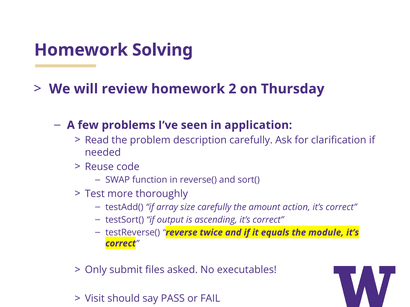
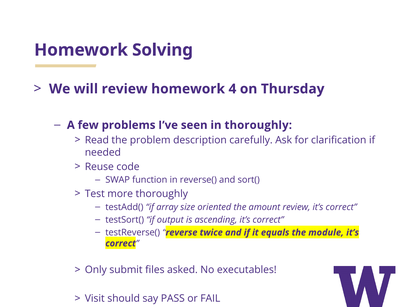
2: 2 -> 4 (232, 89)
in application: application -> thoroughly (258, 125)
size carefully: carefully -> oriented (214, 207)
amount action: action -> review (296, 207)
